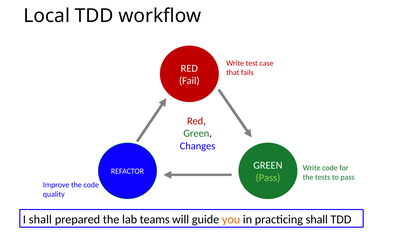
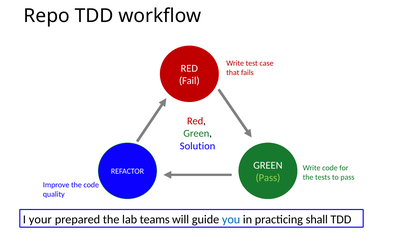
Local: Local -> Repo (47, 16)
Changes: Changes -> Solution (198, 146)
I shall: shall -> your (40, 219)
you colour: orange -> blue (231, 219)
